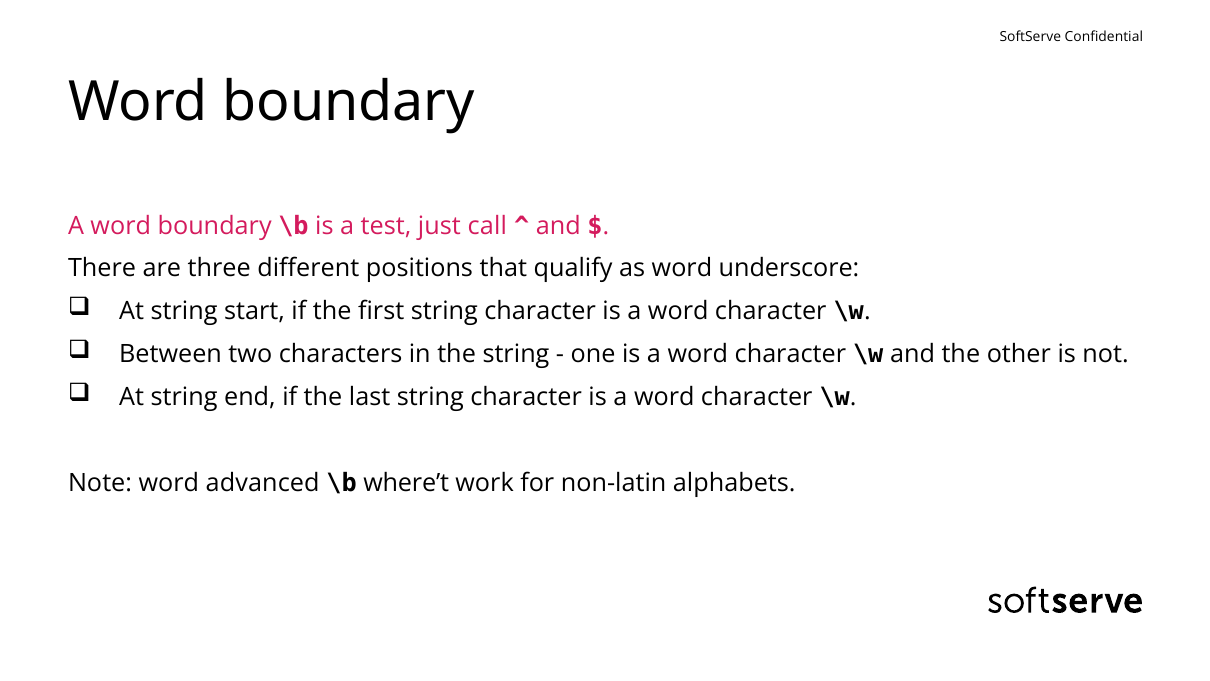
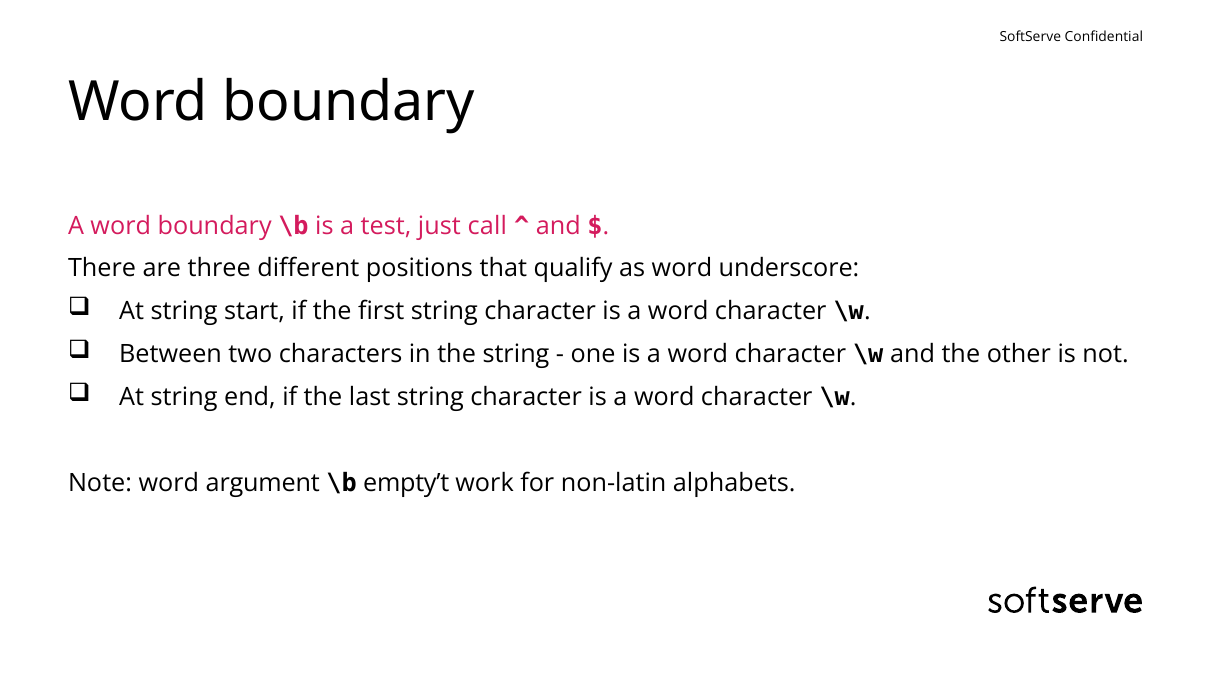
advanced: advanced -> argument (263, 483)
where’t: where’t -> empty’t (406, 483)
